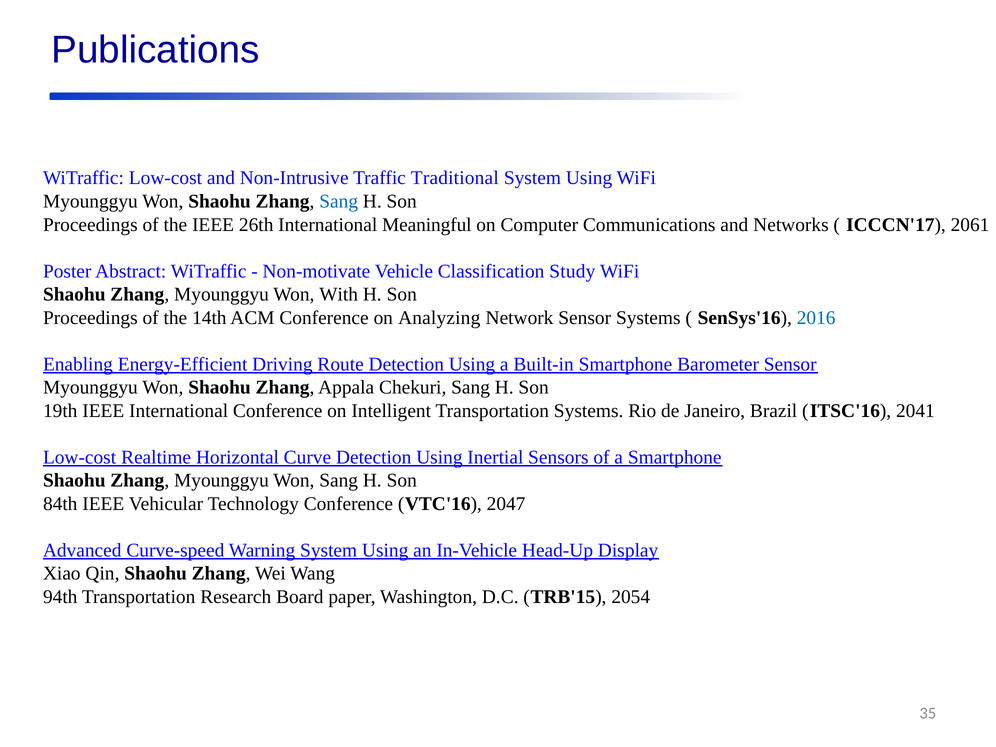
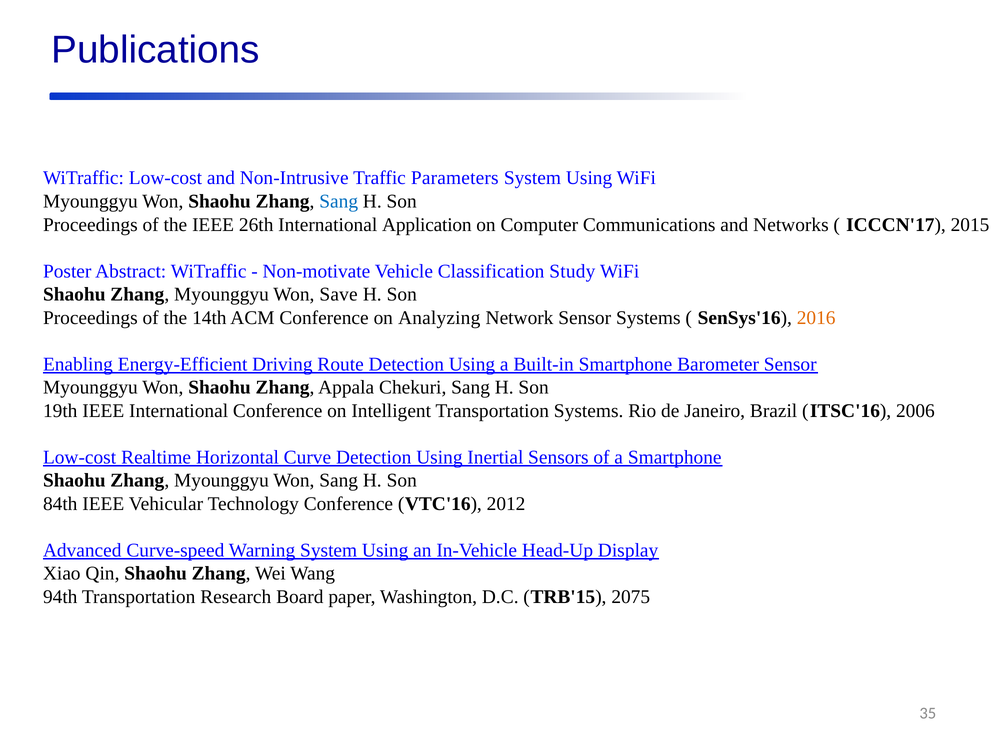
Traditional: Traditional -> Parameters (455, 178)
Meaningful: Meaningful -> Application (427, 225)
2061: 2061 -> 2015 (970, 225)
With: With -> Save (339, 294)
2016 colour: blue -> orange (816, 318)
2041: 2041 -> 2006 (915, 411)
2047: 2047 -> 2012 (506, 504)
2054: 2054 -> 2075 (631, 597)
